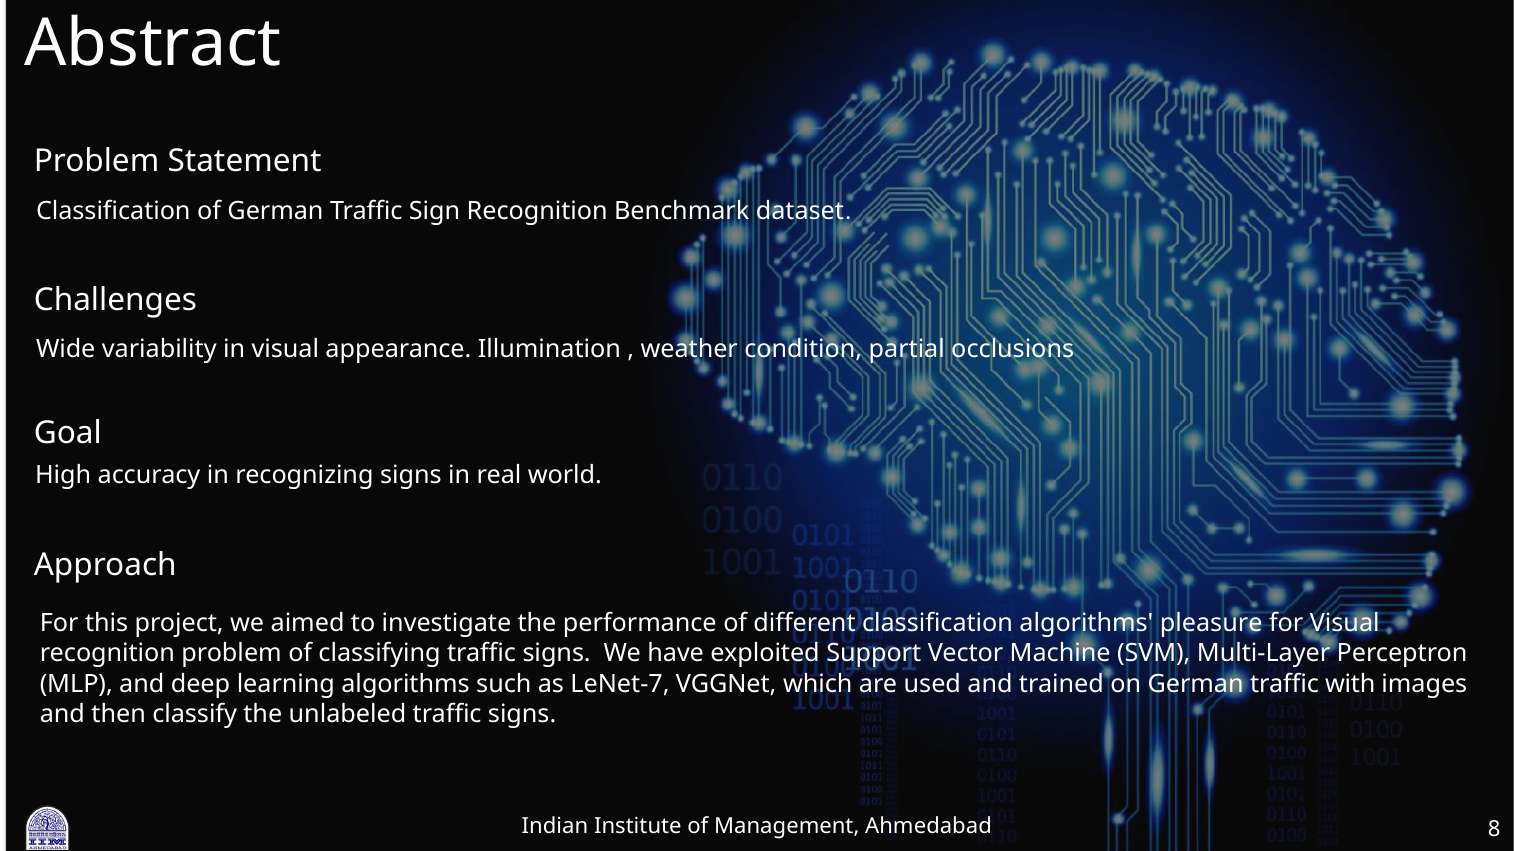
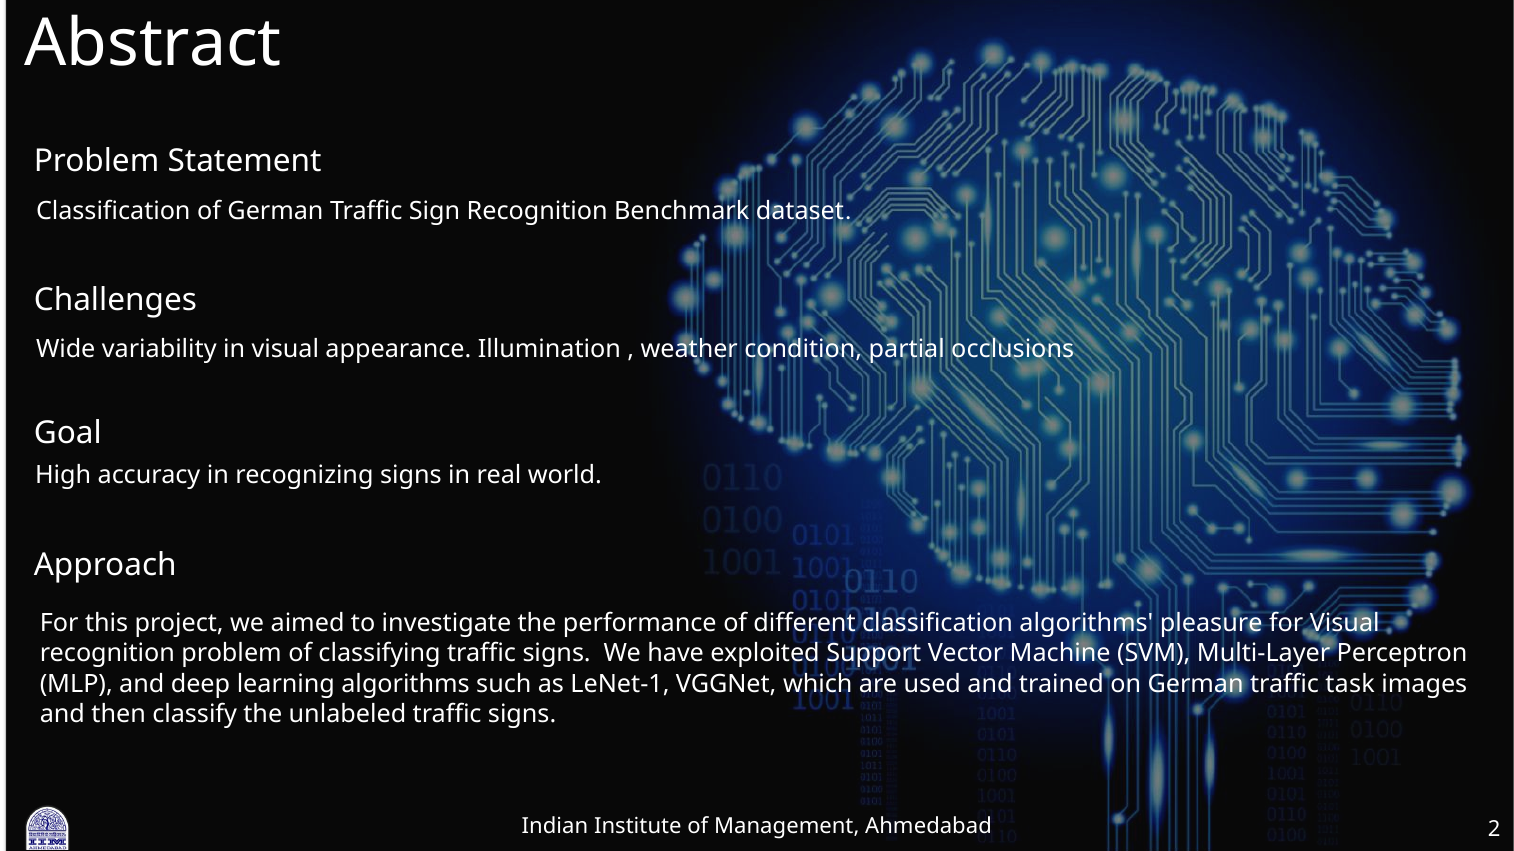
LeNet-7: LeNet-7 -> LeNet-1 (620, 684)
with: with -> task (1350, 684)
8: 8 -> 2 (1494, 829)
